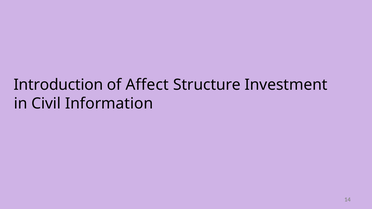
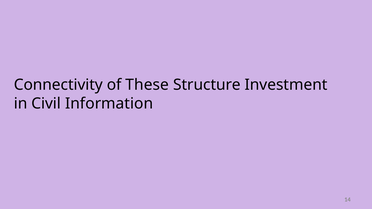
Introduction: Introduction -> Connectivity (58, 85)
Affect: Affect -> These (147, 85)
